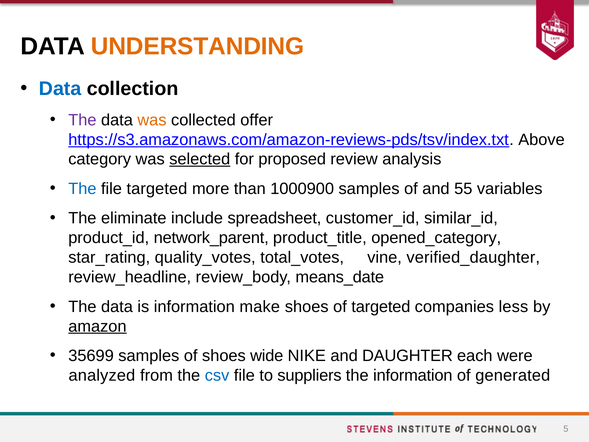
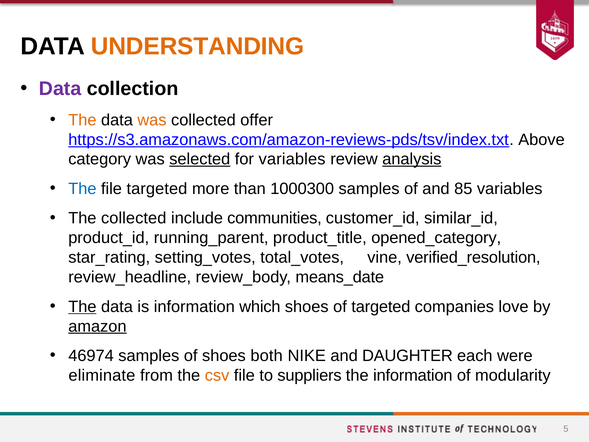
Data colour: blue -> purple (60, 89)
The colour: purple -> orange (82, 120)
for proposed: proposed -> variables (292, 159)
analysis underline: none -> present (412, 159)
1000900: 1000900 -> 1000300 (302, 189)
55: 55 -> 85 (463, 189)
The eliminate: eliminate -> collected (134, 218)
spreadsheet: spreadsheet -> communities (274, 218)
network_parent: network_parent -> running_parent (211, 238)
quality_votes: quality_votes -> setting_votes (205, 257)
verified_daughter: verified_daughter -> verified_resolution (473, 257)
The underline: none -> present (82, 306)
make: make -> which (260, 306)
less: less -> love (513, 306)
35699: 35699 -> 46974 (91, 356)
wide: wide -> both (267, 356)
analyzed: analyzed -> eliminate (102, 375)
csv colour: blue -> orange (217, 375)
generated: generated -> modularity (513, 375)
